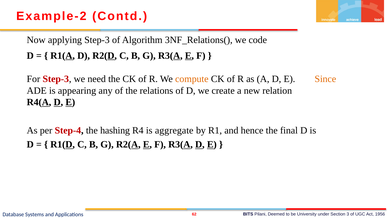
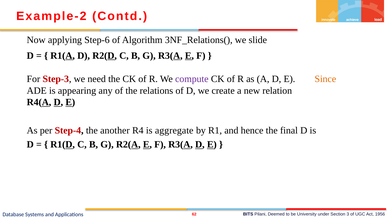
applying Step-3: Step-3 -> Step-6 (97, 40)
code: code -> slide (258, 40)
compute colour: orange -> purple (192, 79)
hashing: hashing -> another (115, 130)
